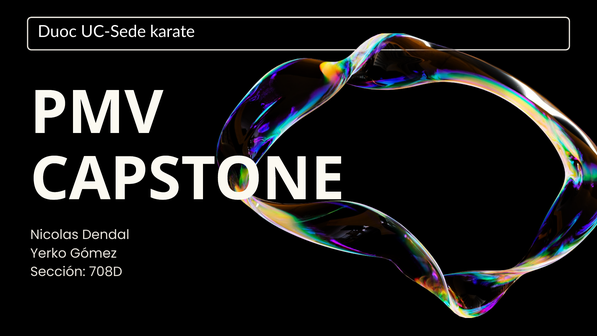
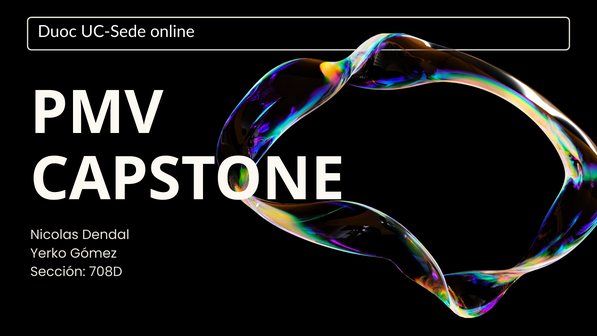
karate: karate -> online (172, 32)
